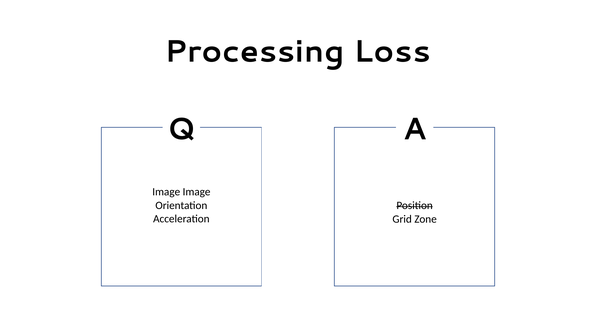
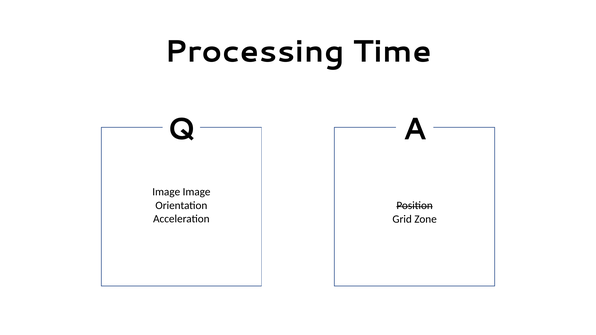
Loss: Loss -> Time (392, 52)
